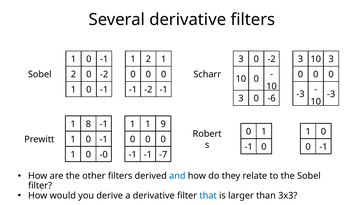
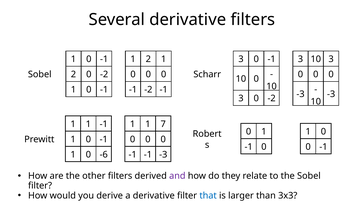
3 0 -2: -2 -> -1 (272, 59)
3 0 -6: -6 -> -2 (272, 98)
8: 8 -> 1 (88, 124)
9: 9 -> 7 (163, 124)
-0: -0 -> -6 (104, 154)
-1 -7: -7 -> -3 (163, 154)
and colour: blue -> purple (177, 176)
